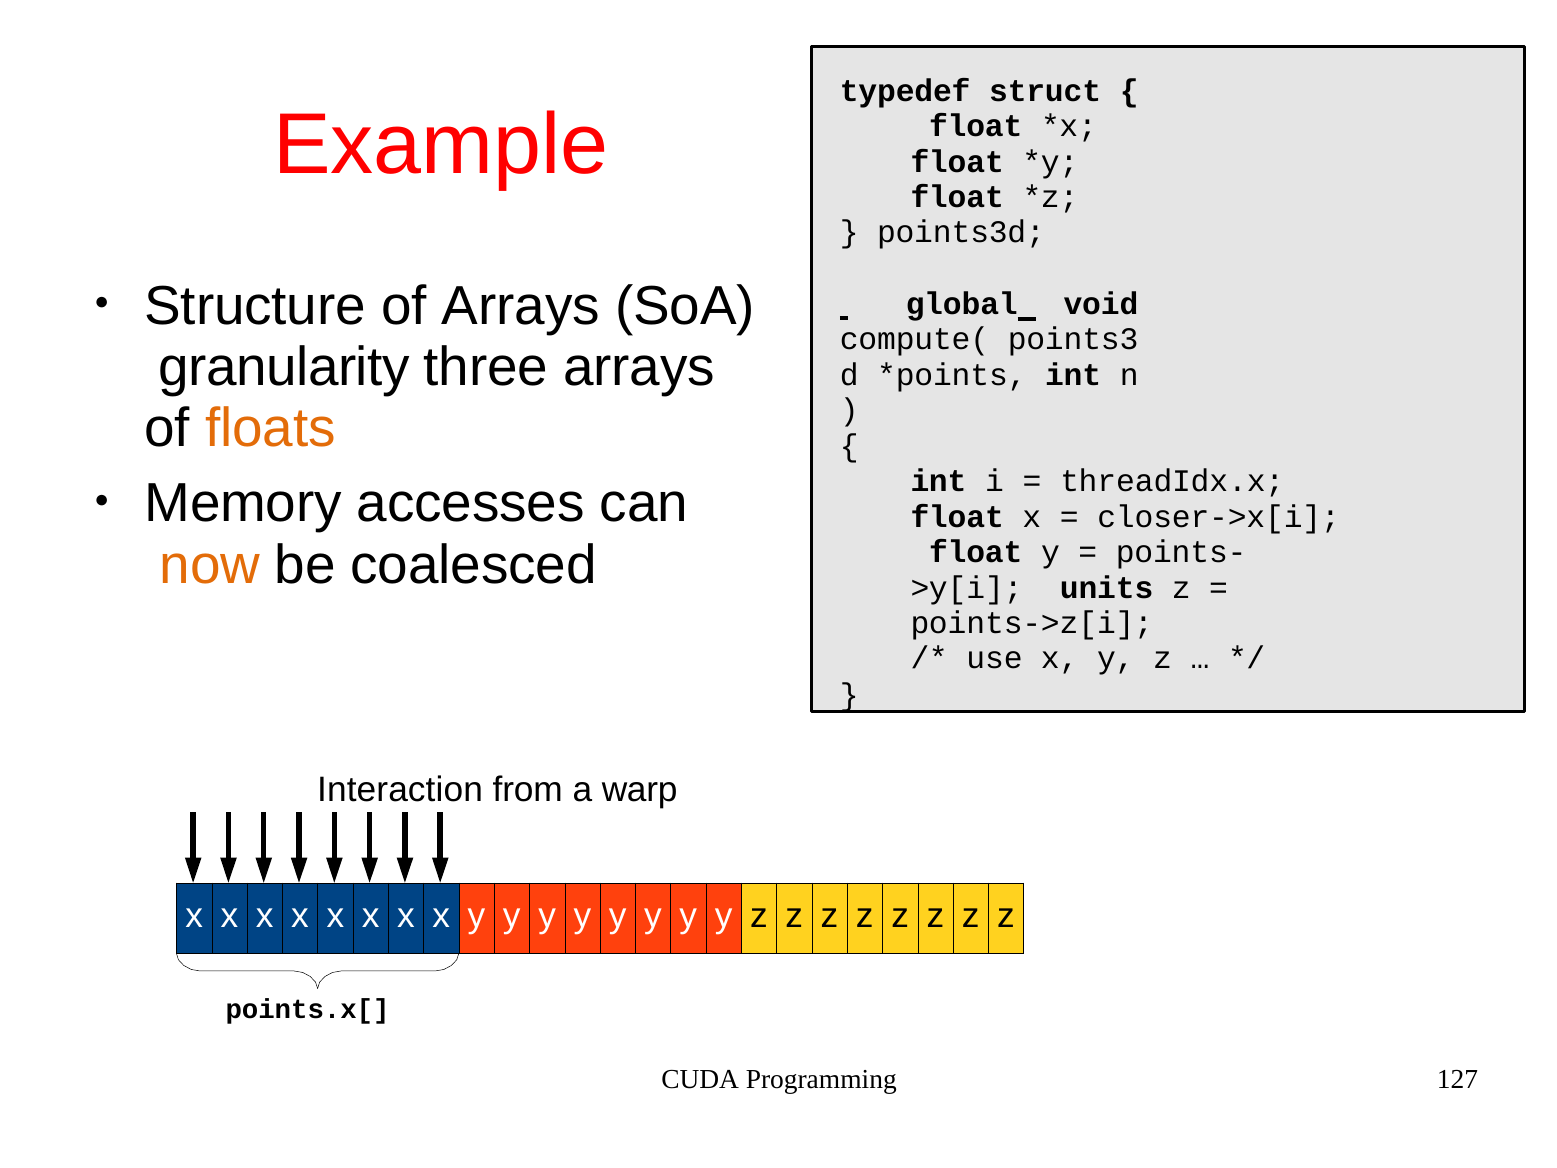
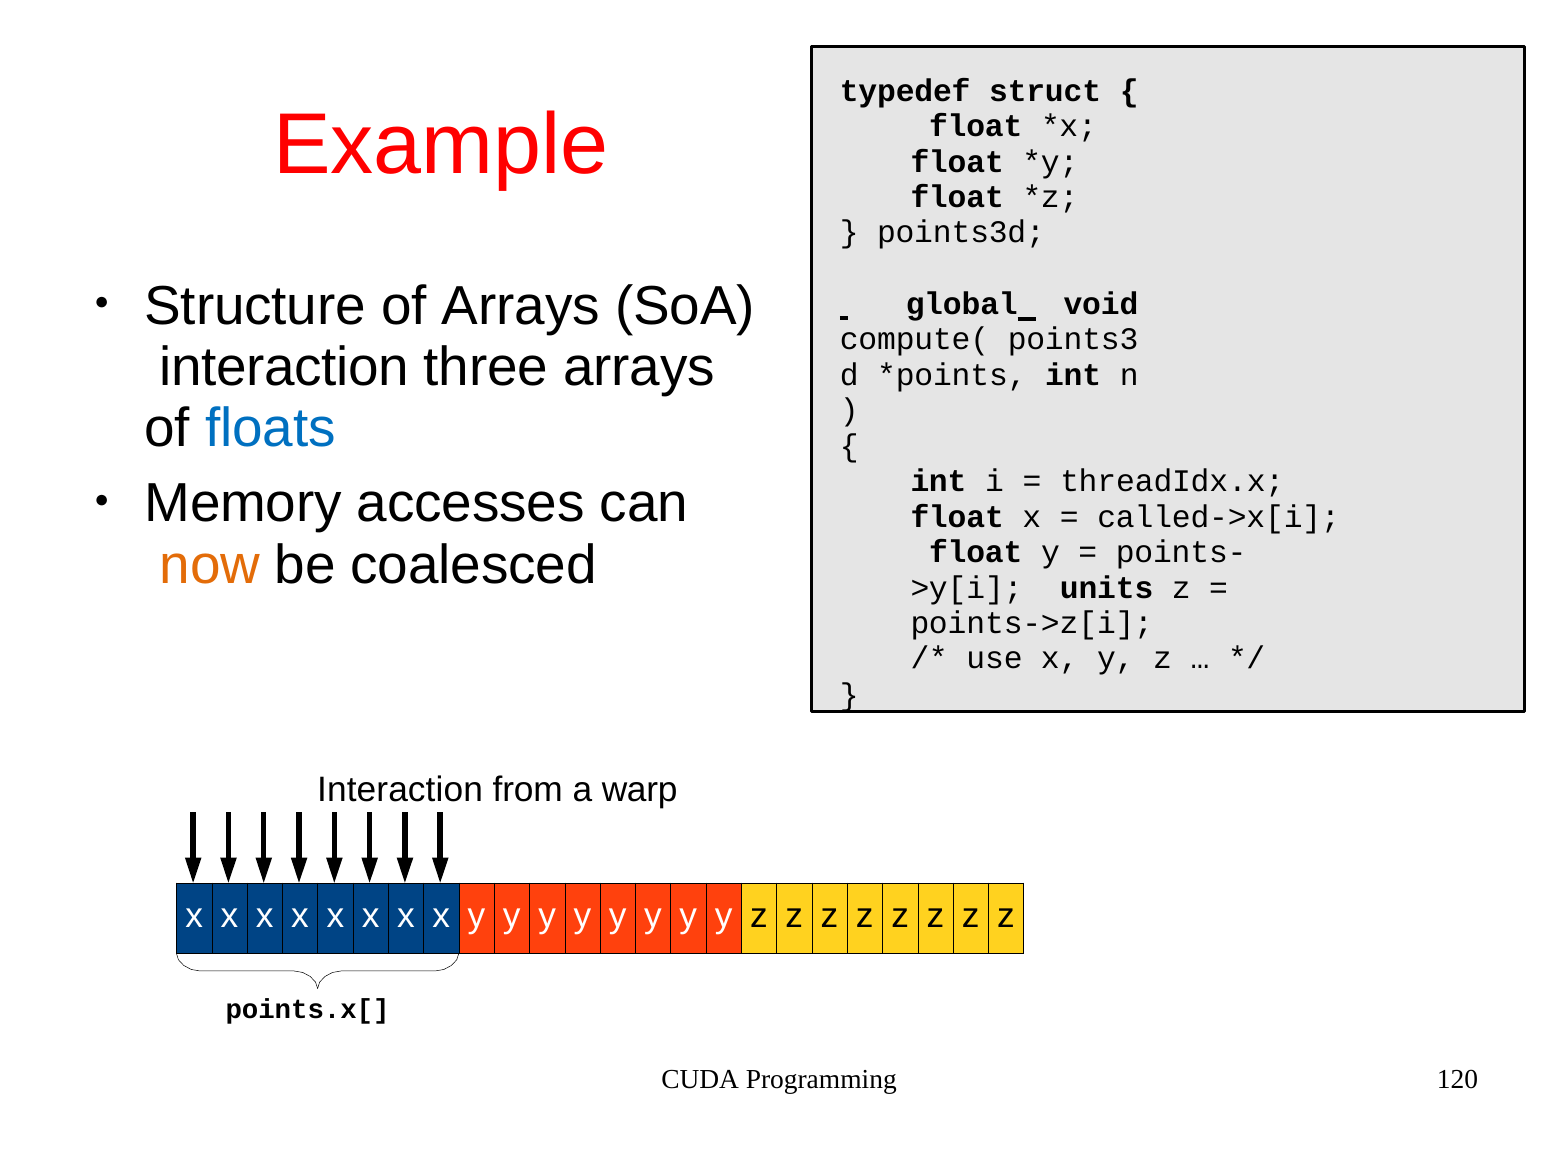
granularity: granularity -> interaction (284, 367)
floats colour: orange -> blue (270, 428)
closer->x[i: closer->x[i -> called->x[i (1219, 517)
127: 127 -> 120 (1458, 1079)
